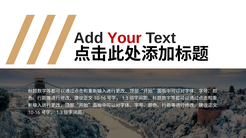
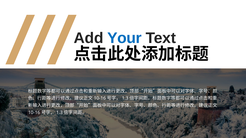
Your colour: red -> blue (124, 38)
